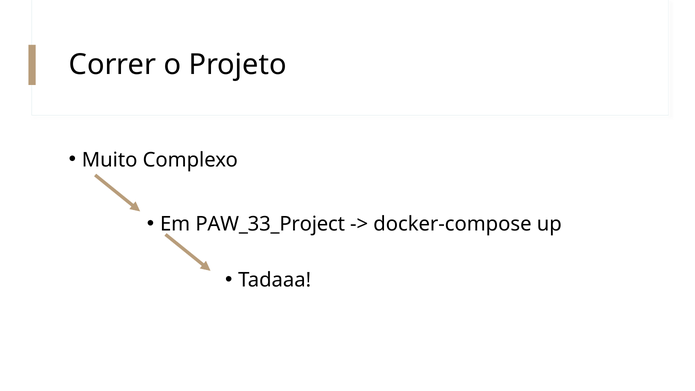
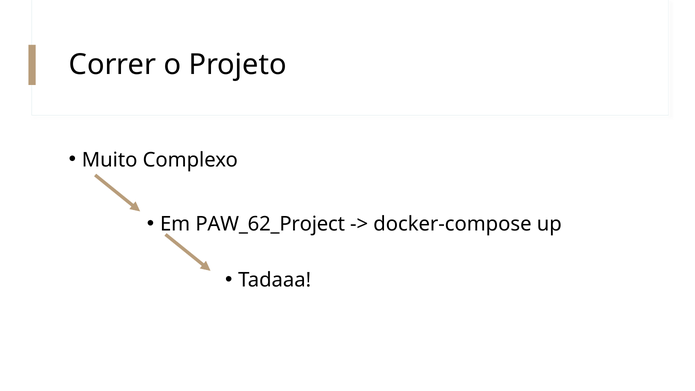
PAW_33_Project: PAW_33_Project -> PAW_62_Project (270, 224)
